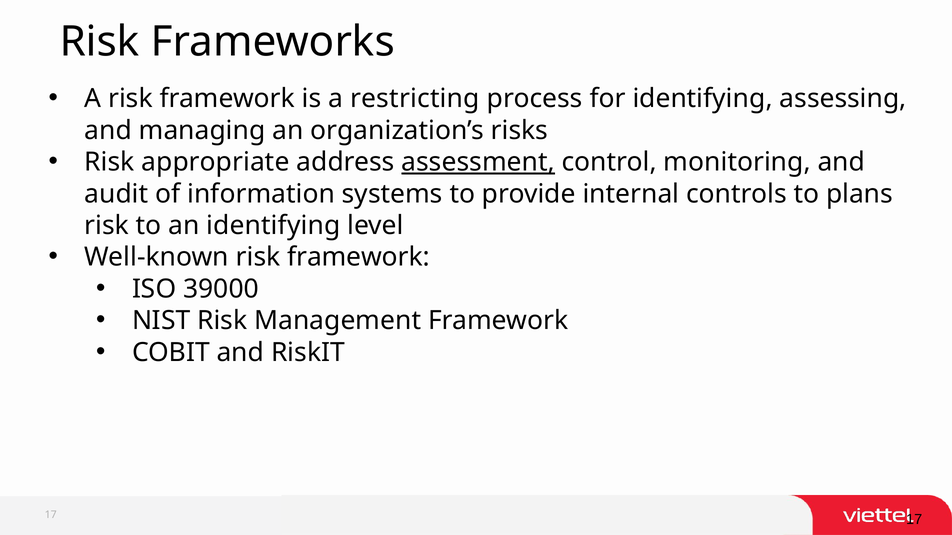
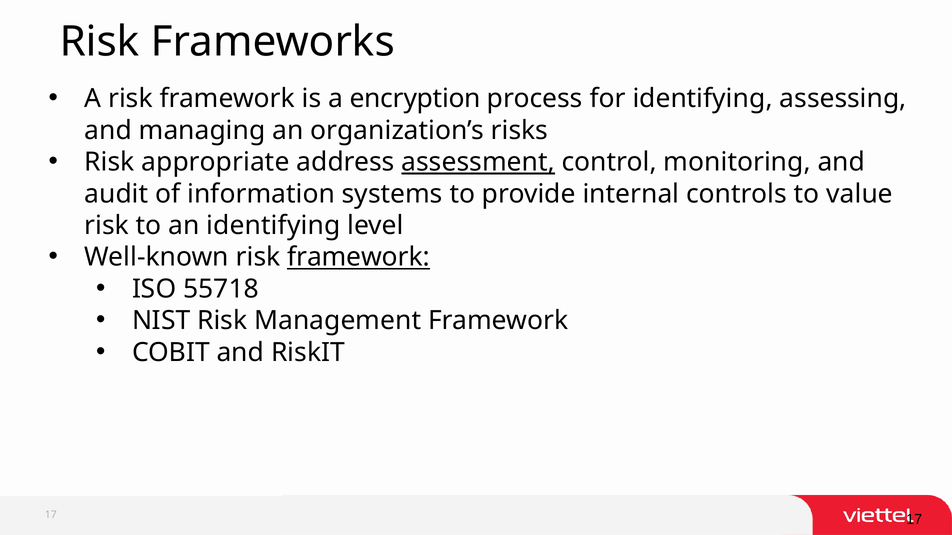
restricting: restricting -> encryption (415, 99)
plans: plans -> value (860, 194)
framework underline: none -> present (359, 257)
39000: 39000 -> 55718 (221, 289)
